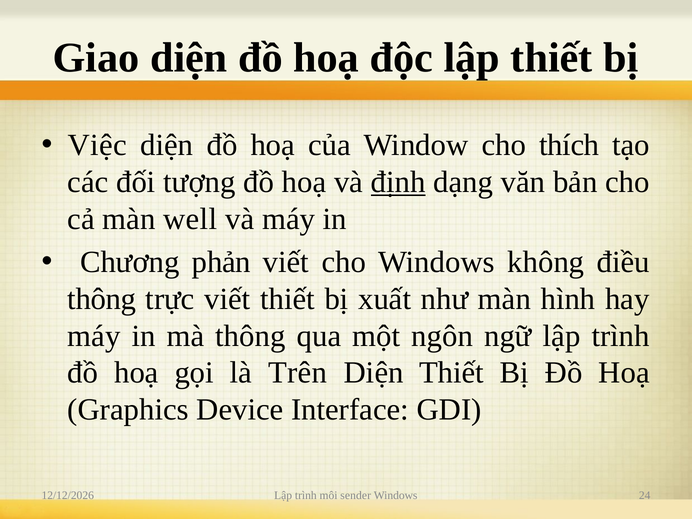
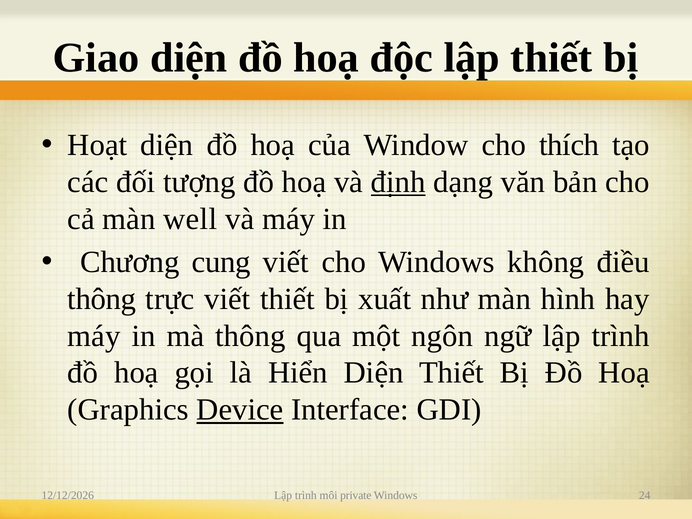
Việc: Việc -> Hoạt (97, 145)
phản: phản -> cung (221, 262)
Trên: Trên -> Hiển (298, 373)
Device underline: none -> present (240, 410)
sender: sender -> private (356, 496)
